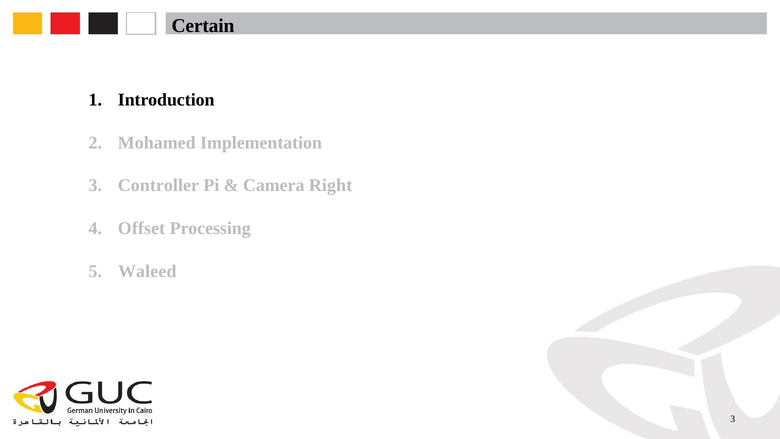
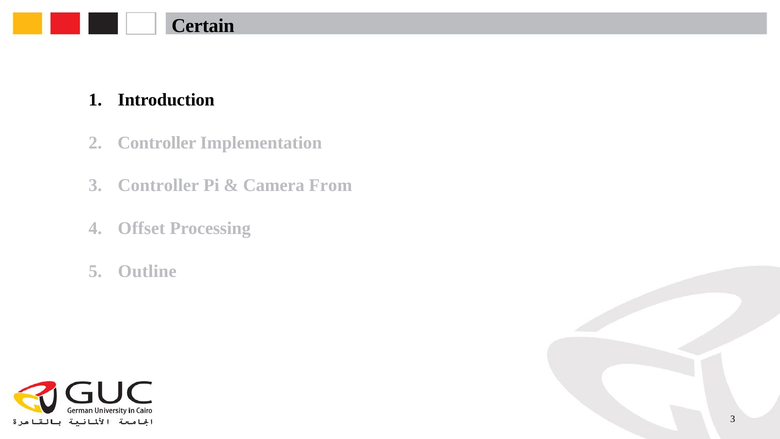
Mohamed: Mohamed -> Controller (157, 143)
Right: Right -> From (331, 185)
Waleed: Waleed -> Outline (147, 271)
